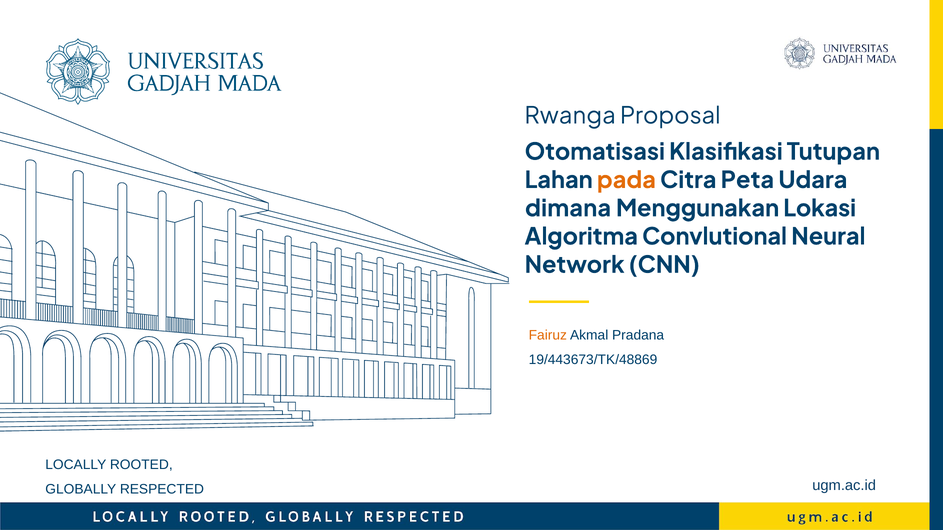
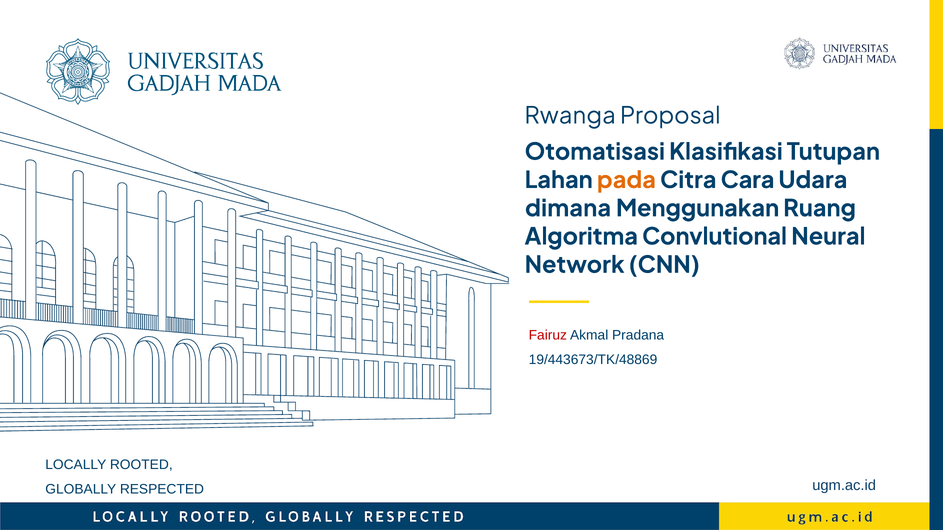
Peta: Peta -> Cara (748, 180)
Lokasi: Lokasi -> Ruang (820, 209)
Fairuz colour: orange -> red (548, 335)
